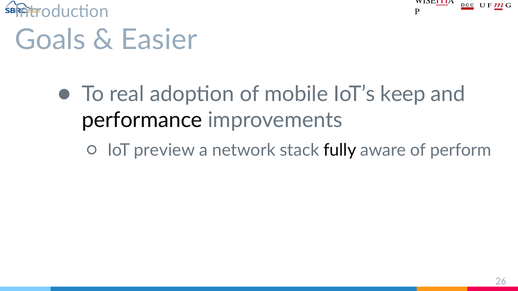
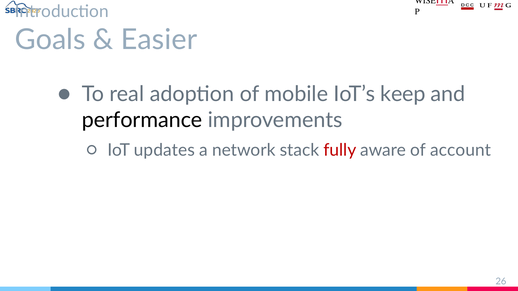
preview: preview -> updates (164, 150)
fully colour: black -> red (340, 150)
perform: perform -> account (461, 150)
